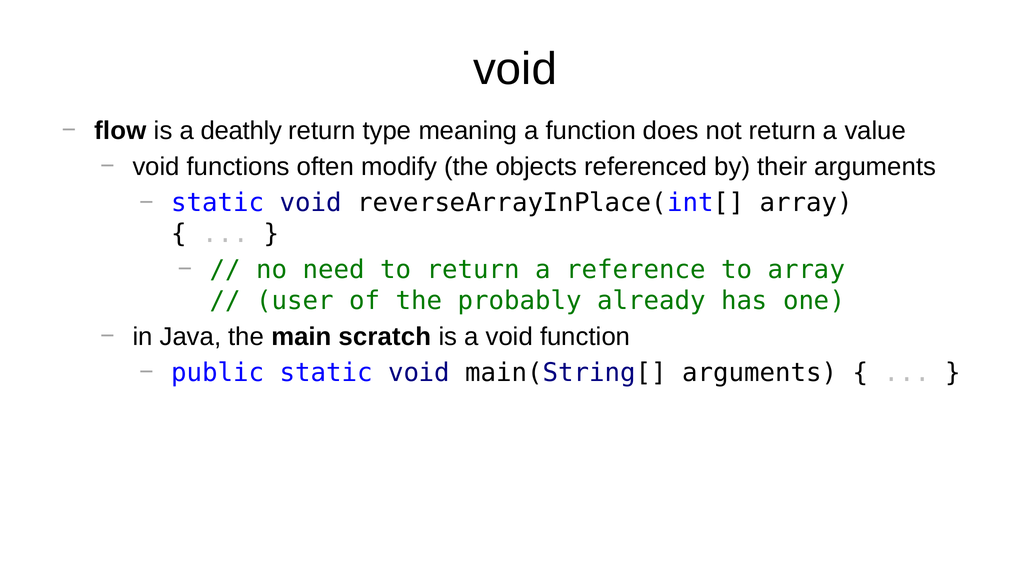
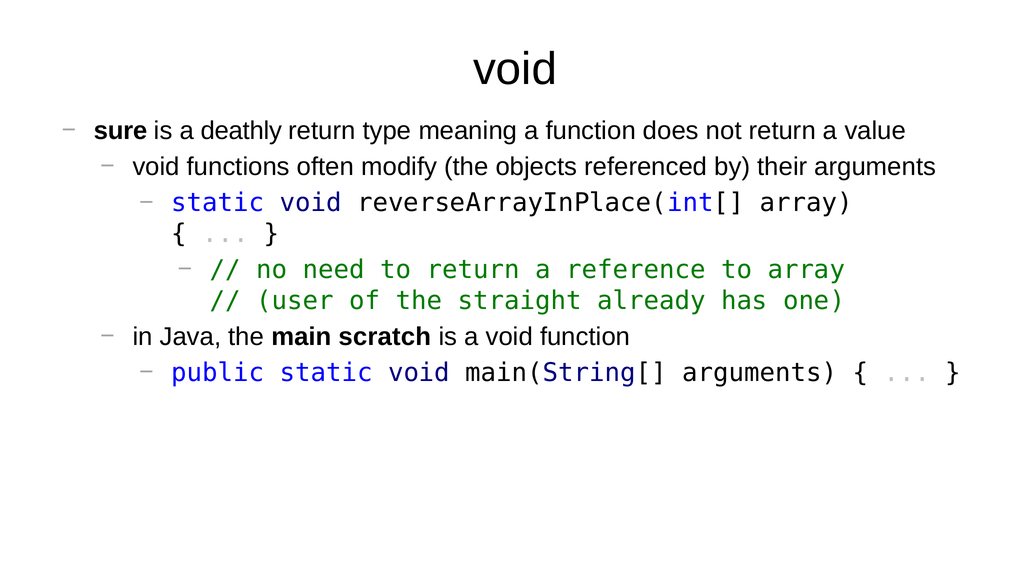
flow: flow -> sure (120, 131)
probably: probably -> straight (520, 301)
